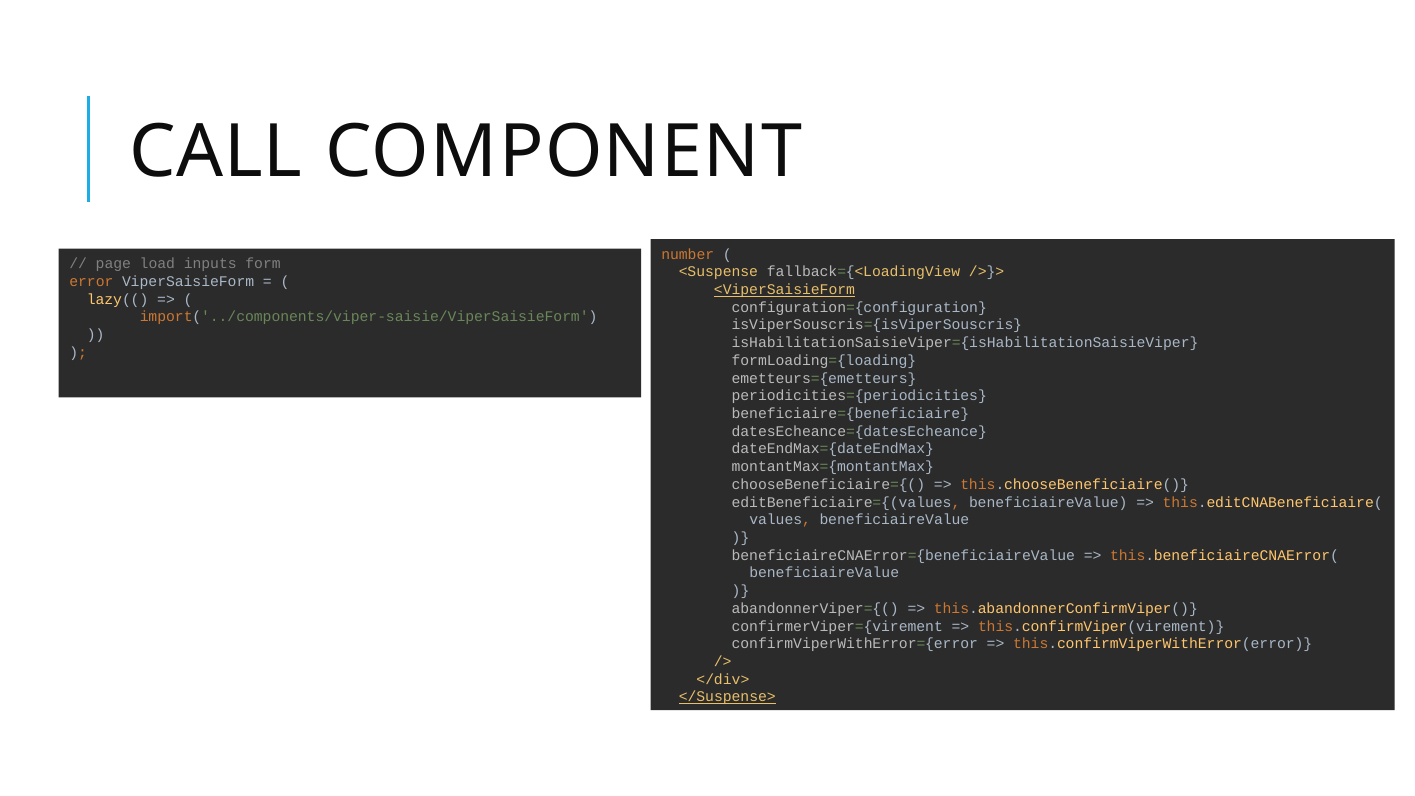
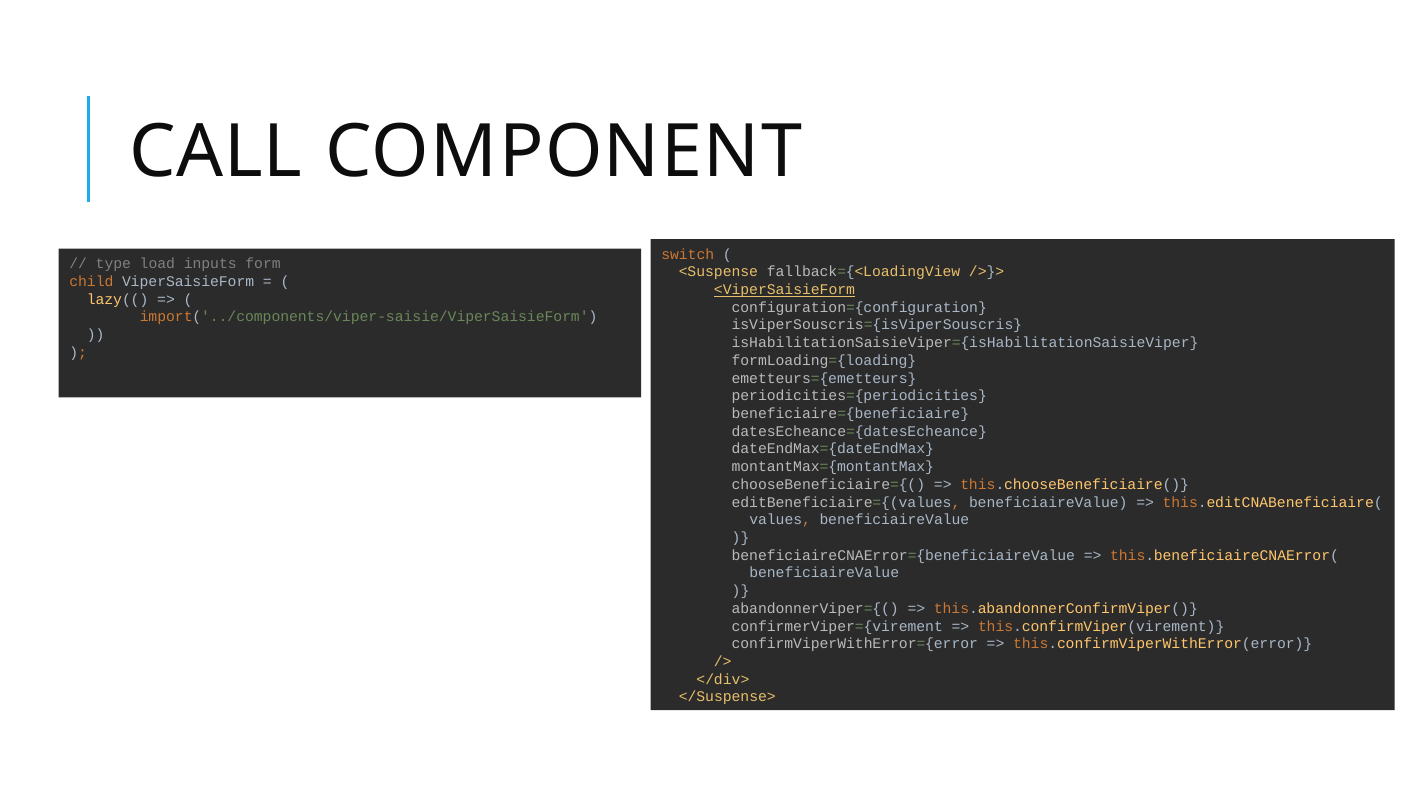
number: number -> switch (688, 254)
page: page -> type (113, 264)
error: error -> child (91, 281)
</Suspense> underline: present -> none (727, 697)
